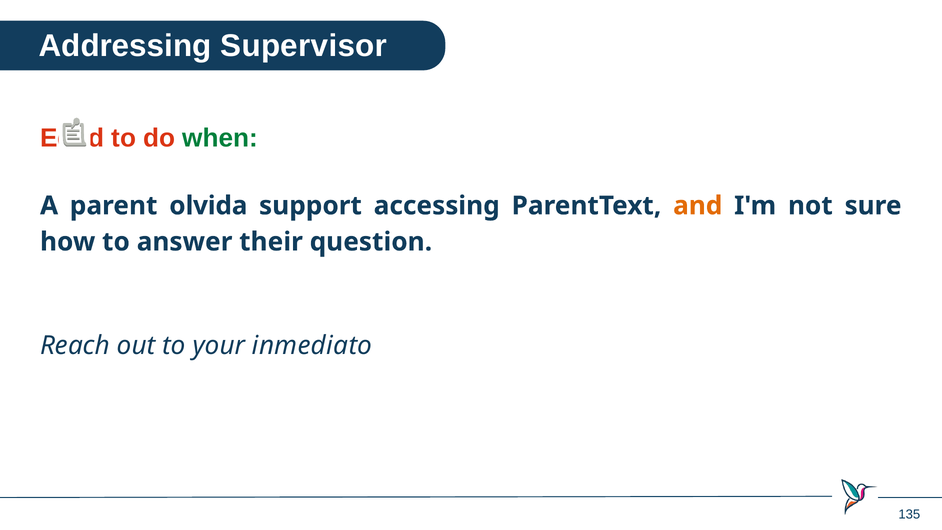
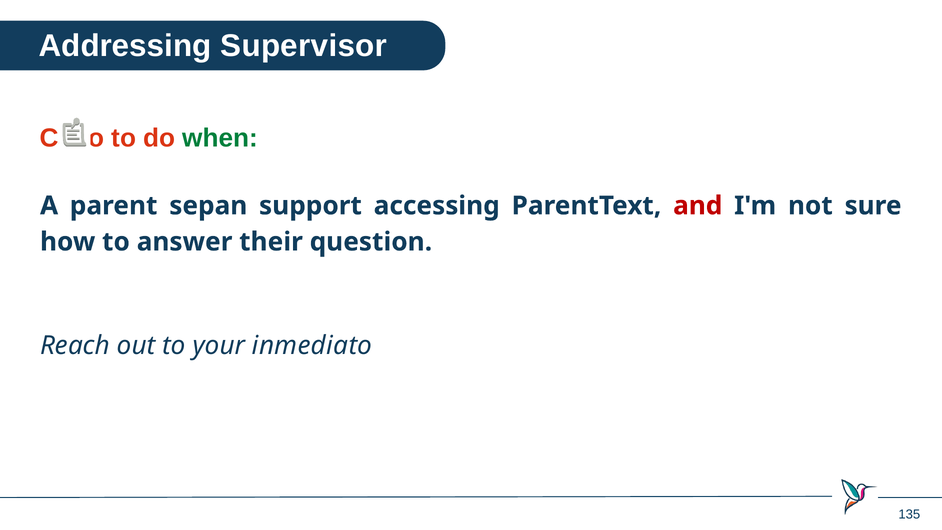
Edad: Edad -> Cabo (72, 138)
olvida: olvida -> sepan (208, 206)
and colour: orange -> red (698, 206)
